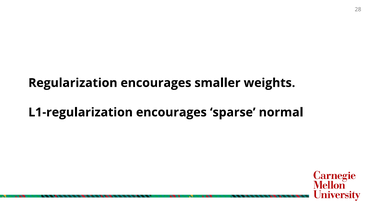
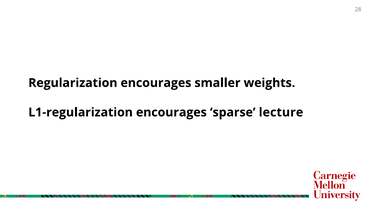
normal: normal -> lecture (281, 113)
